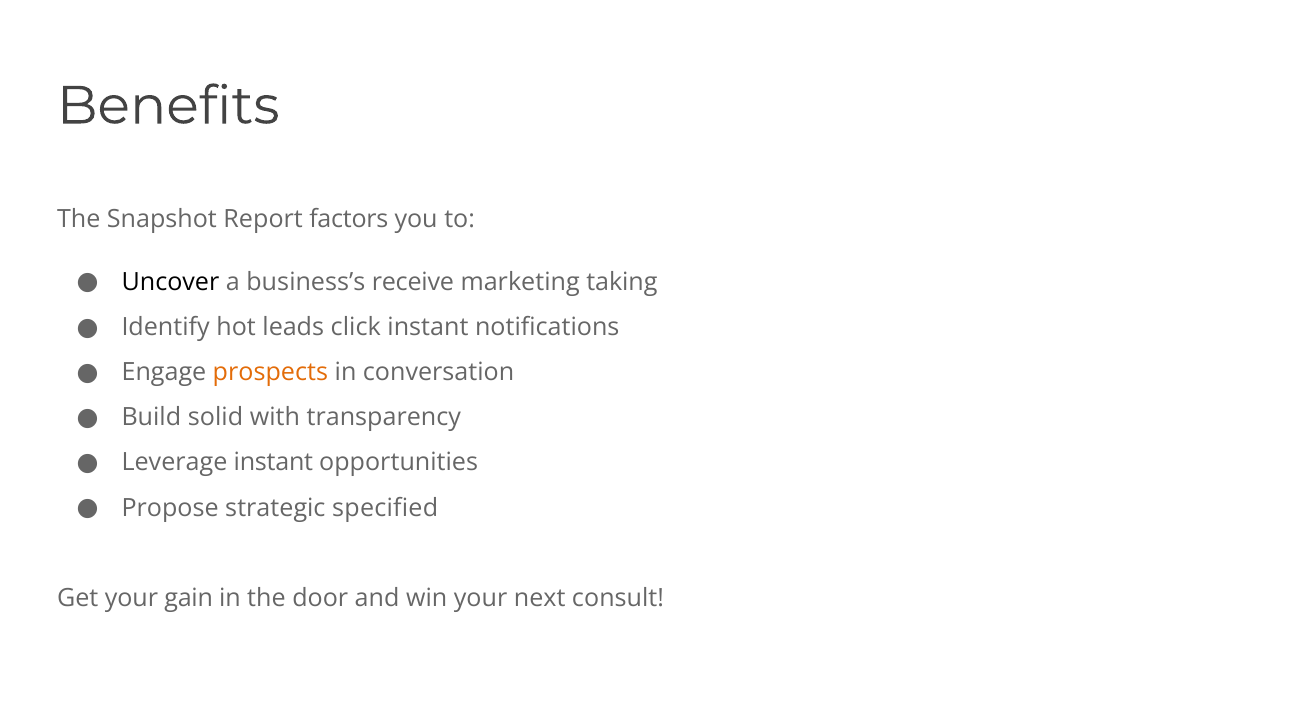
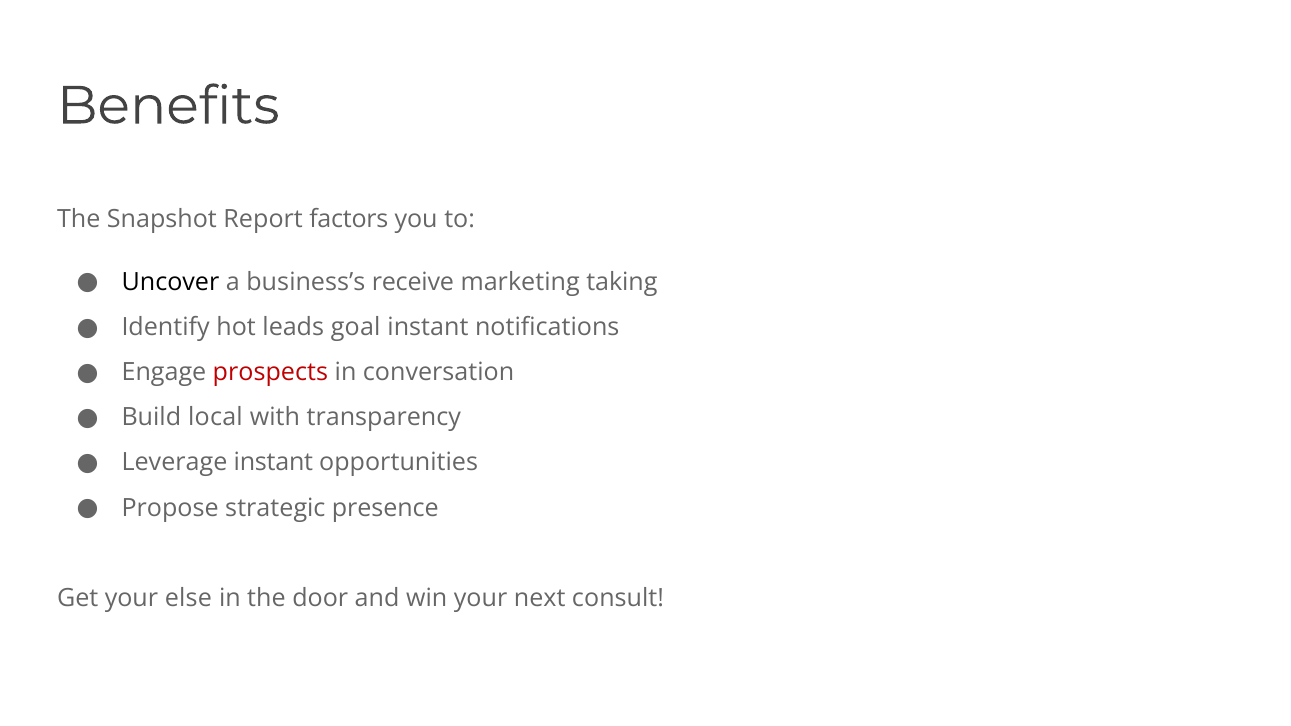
click: click -> goal (356, 327)
prospects colour: orange -> red (270, 372)
solid: solid -> local (215, 418)
specified: specified -> presence (385, 508)
gain: gain -> else (188, 598)
